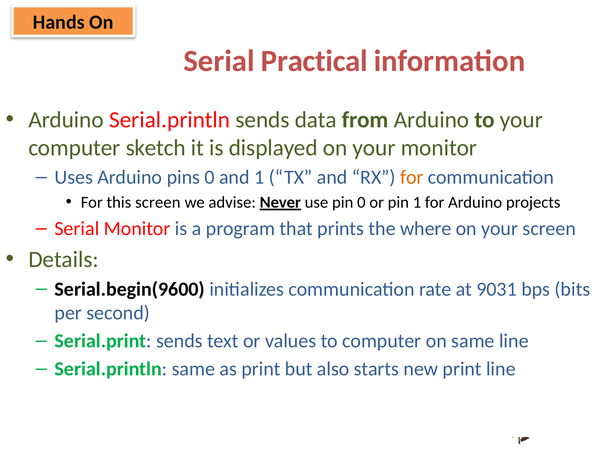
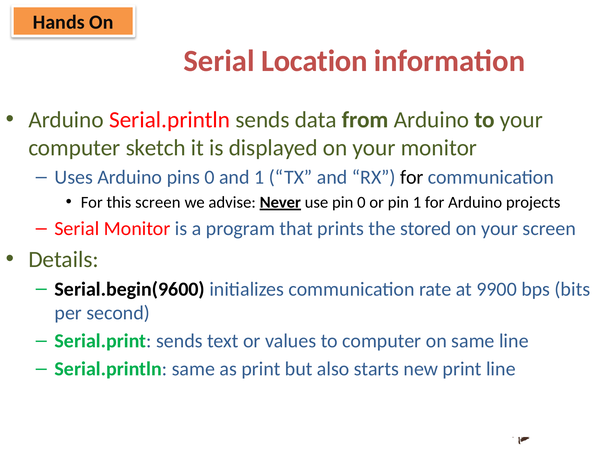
Practical: Practical -> Location (314, 61)
for colour: orange -> black (412, 177)
where: where -> stored (426, 229)
9031: 9031 -> 9900 (497, 289)
